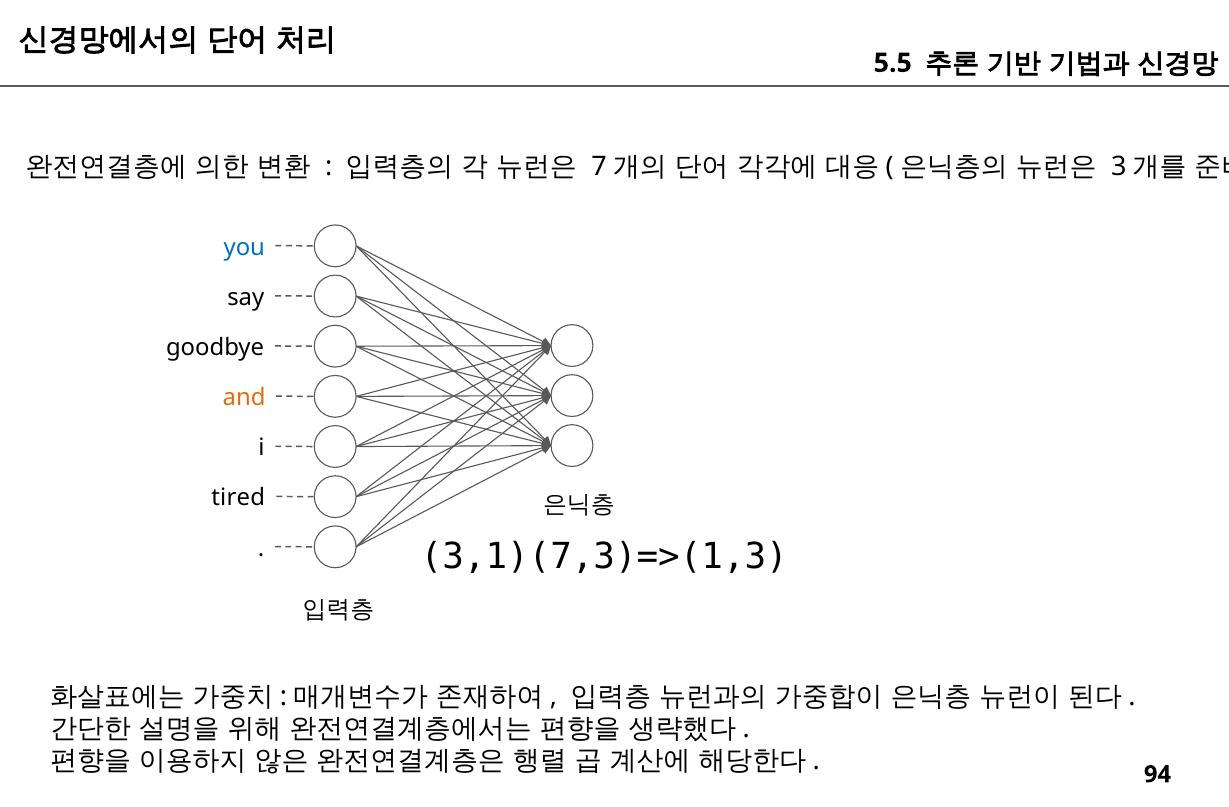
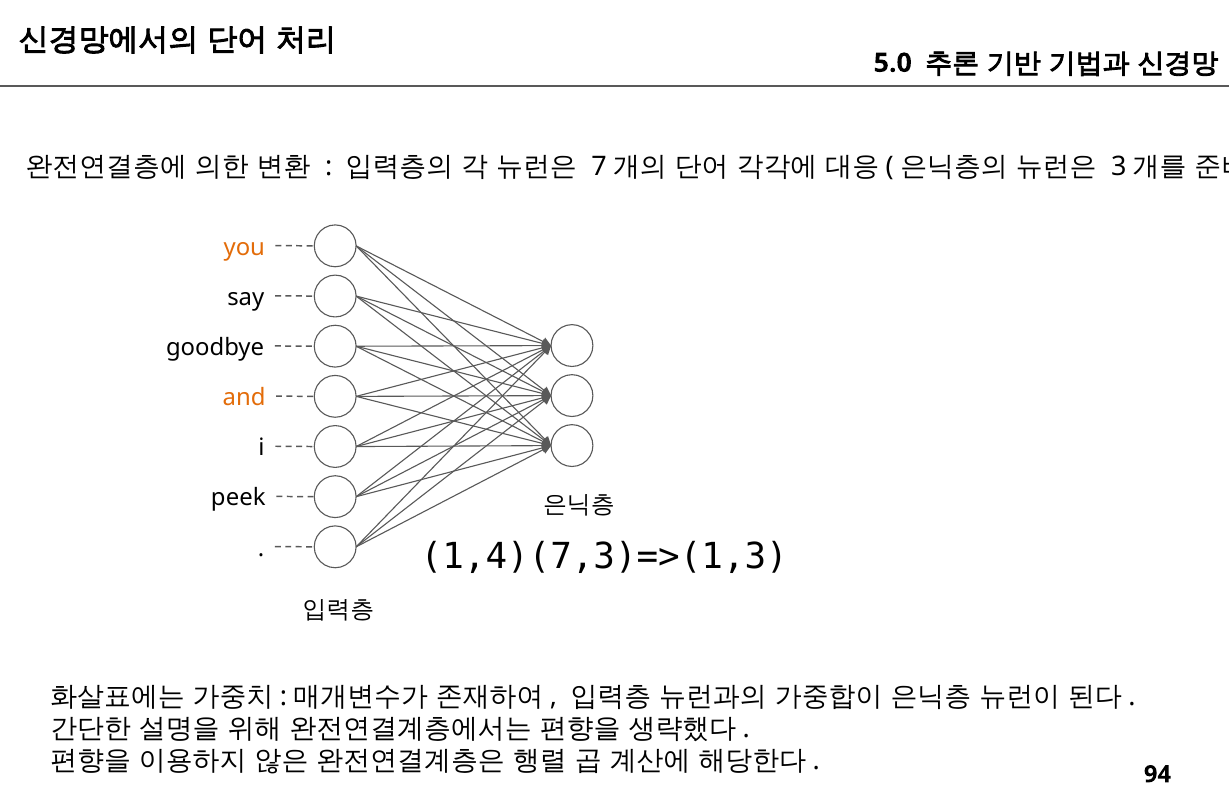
5.5: 5.5 -> 5.0 (893, 63)
you colour: blue -> orange (244, 247)
tired: tired -> peek (238, 498)
3,1)(7,3)=>(1,3: 3,1)(7,3)=>(1,3 -> 1,4)(7,3)=>(1,3 (604, 556)
